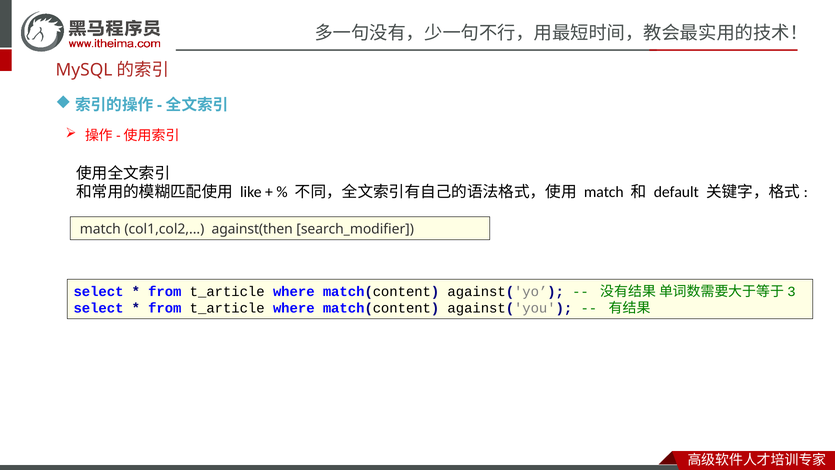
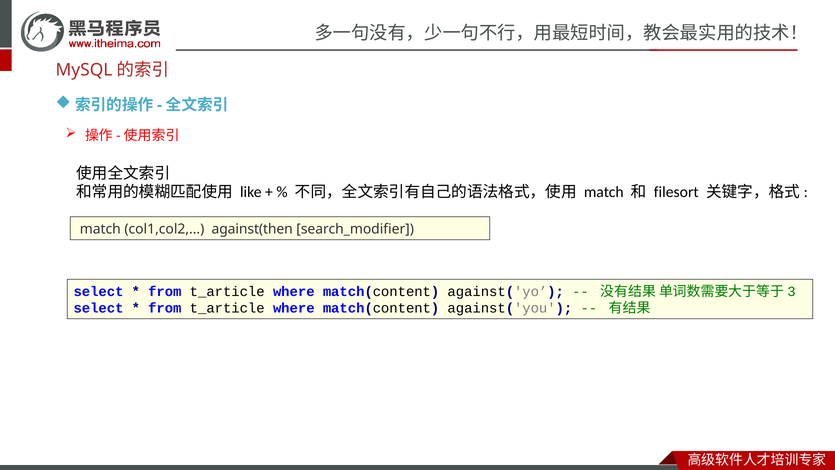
default: default -> filesort (676, 192)
